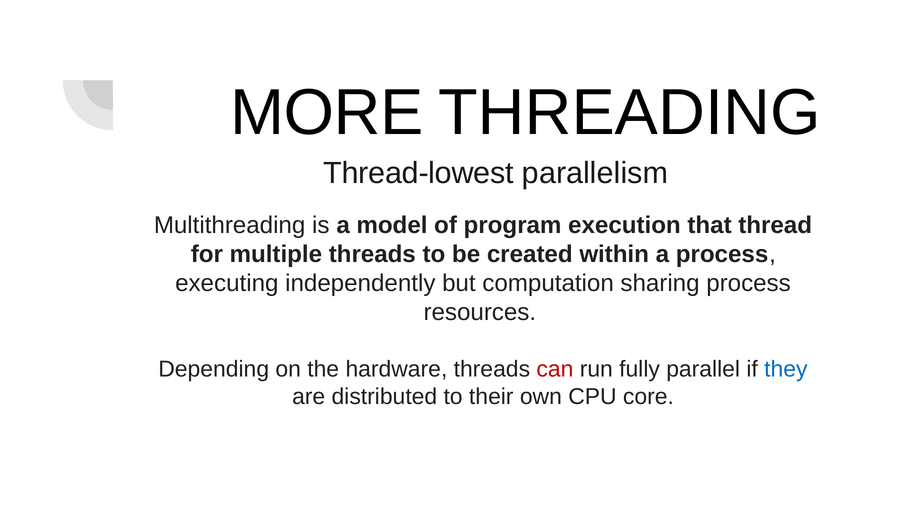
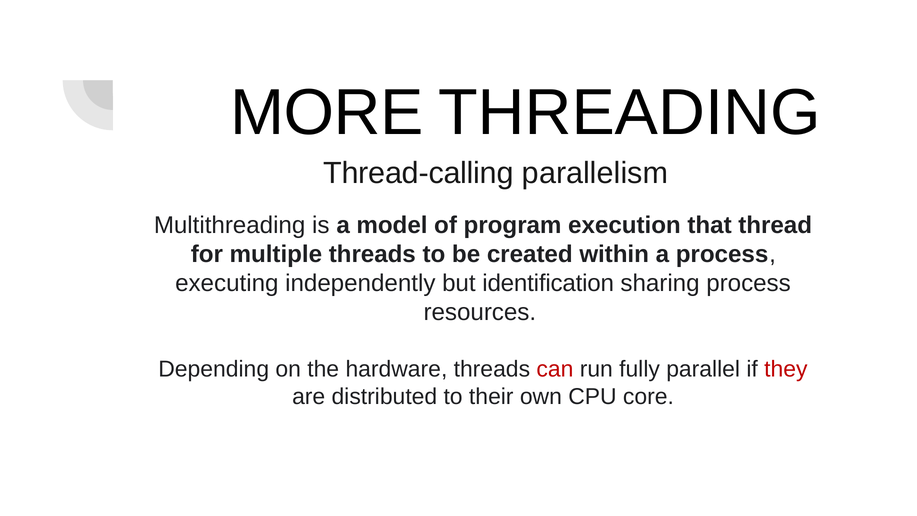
Thread-lowest: Thread-lowest -> Thread-calling (419, 173)
computation: computation -> identification (548, 283)
they colour: blue -> red (786, 369)
